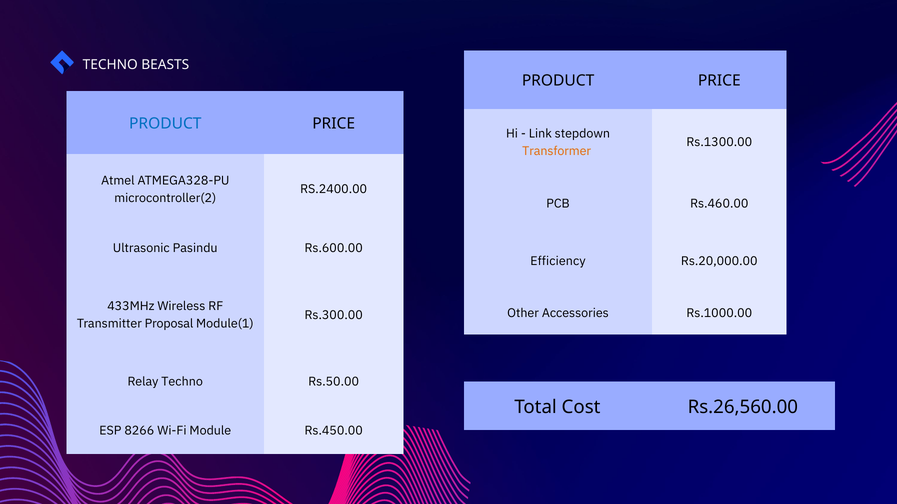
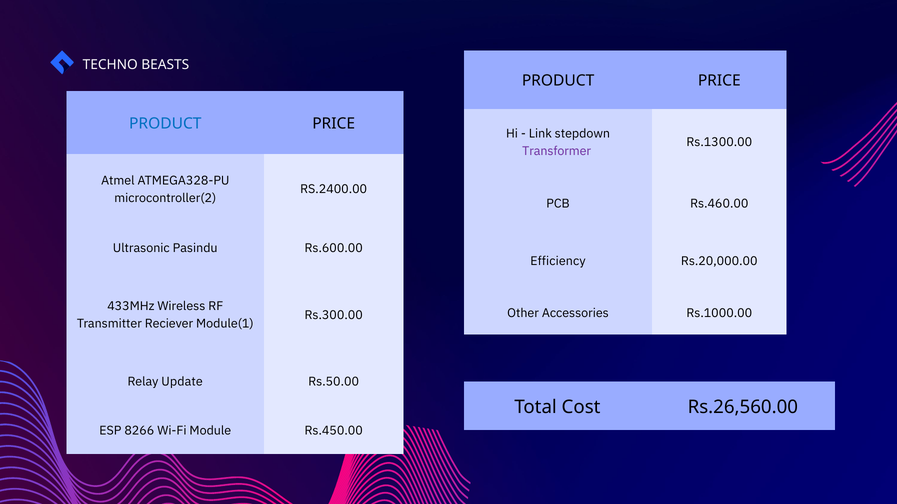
Transformer colour: orange -> purple (557, 151)
Proposal: Proposal -> Reciever (169, 324)
Relay Techno: Techno -> Update (182, 382)
